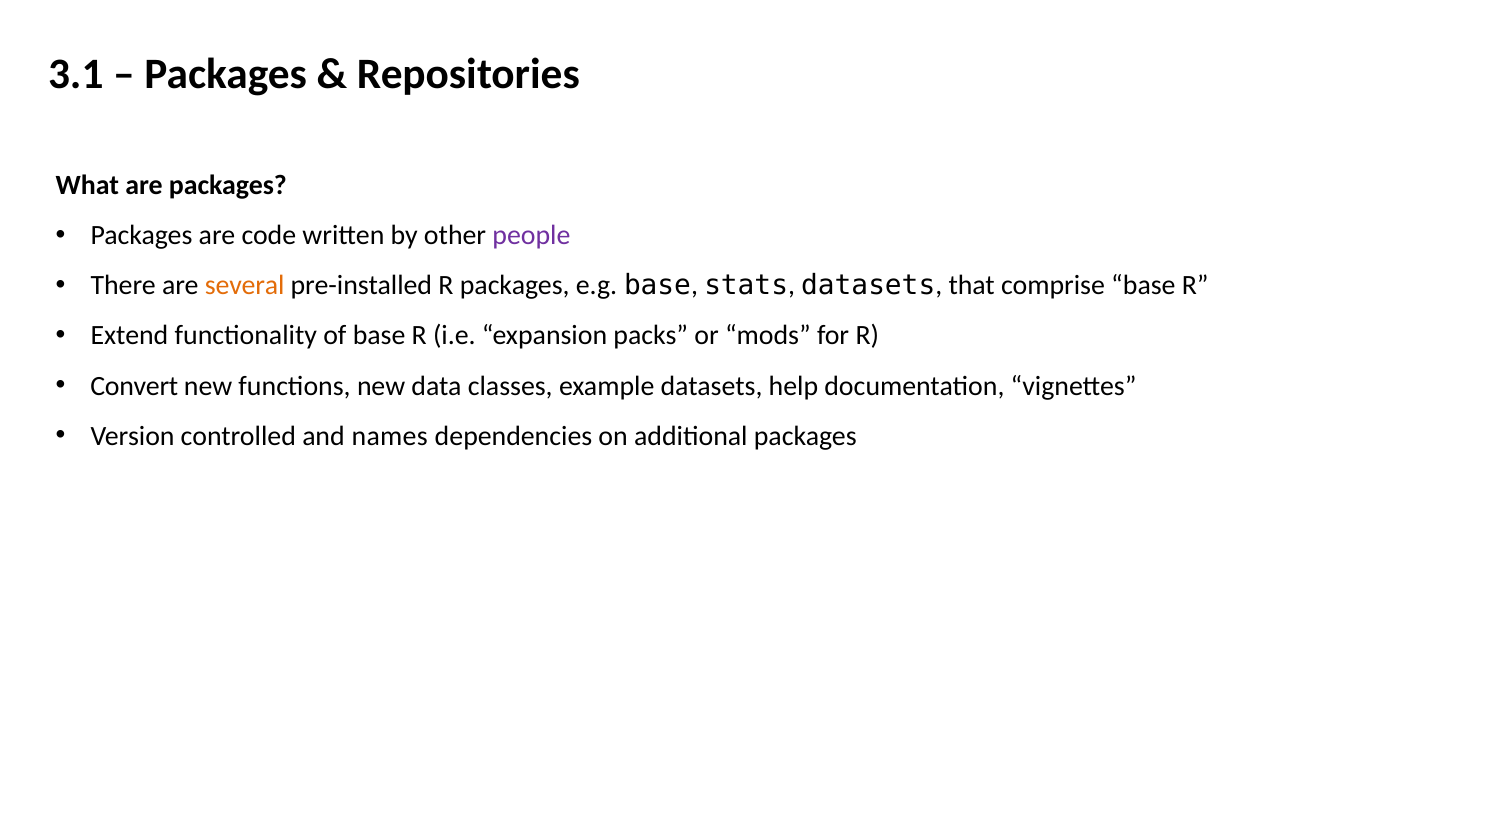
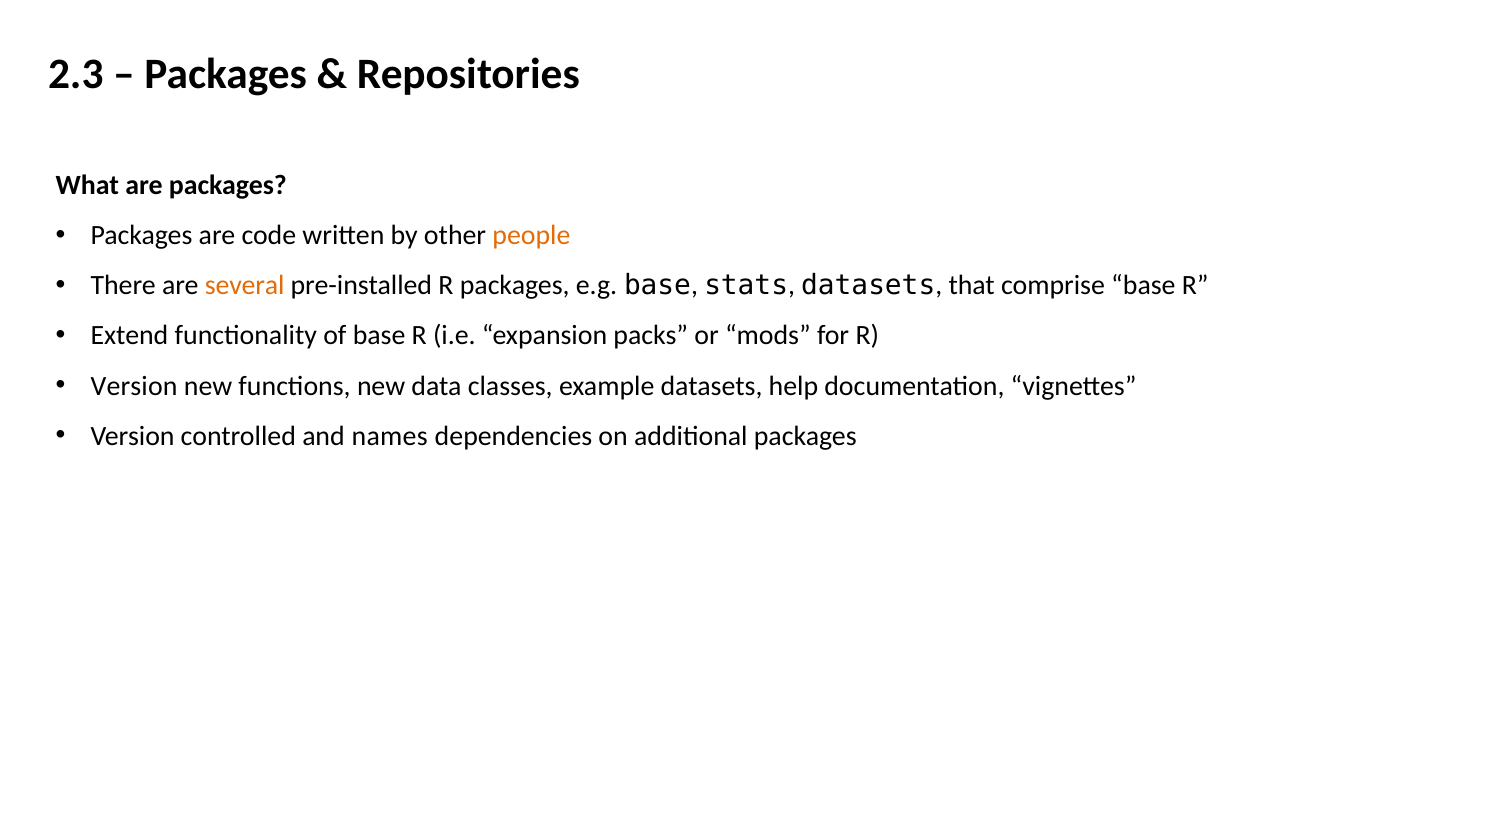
3.1: 3.1 -> 2.3 (76, 74)
people colour: purple -> orange (531, 235)
Convert: Convert -> Version (134, 386)
